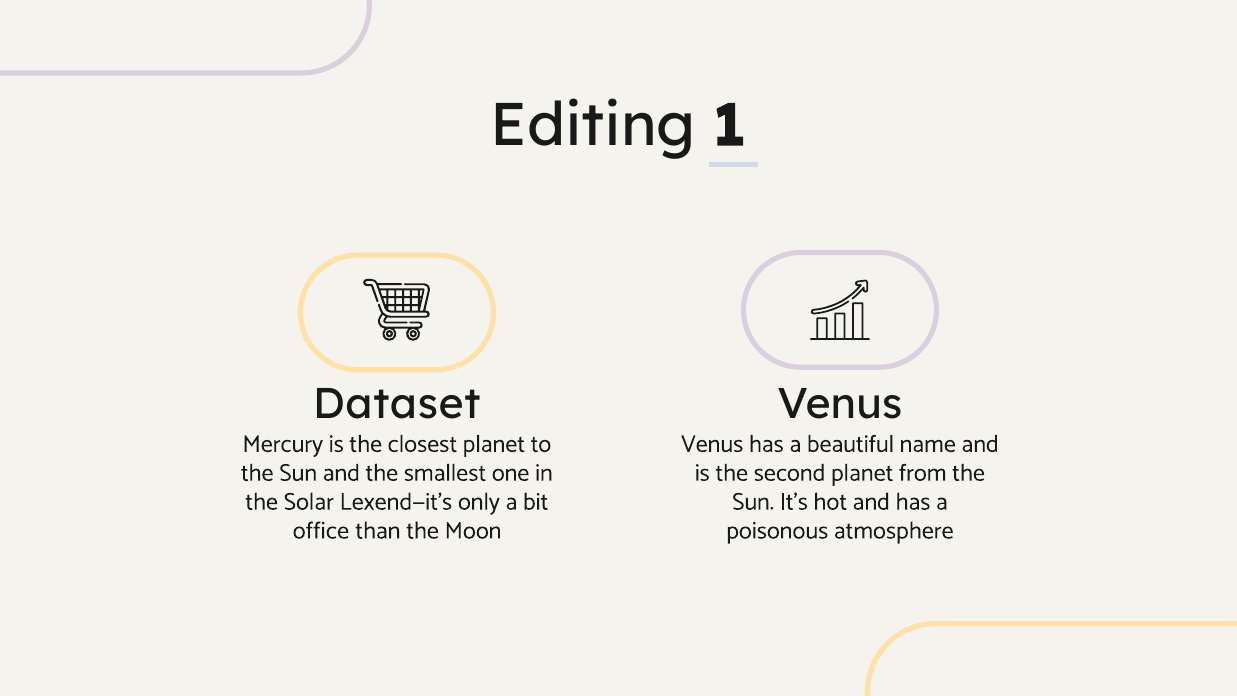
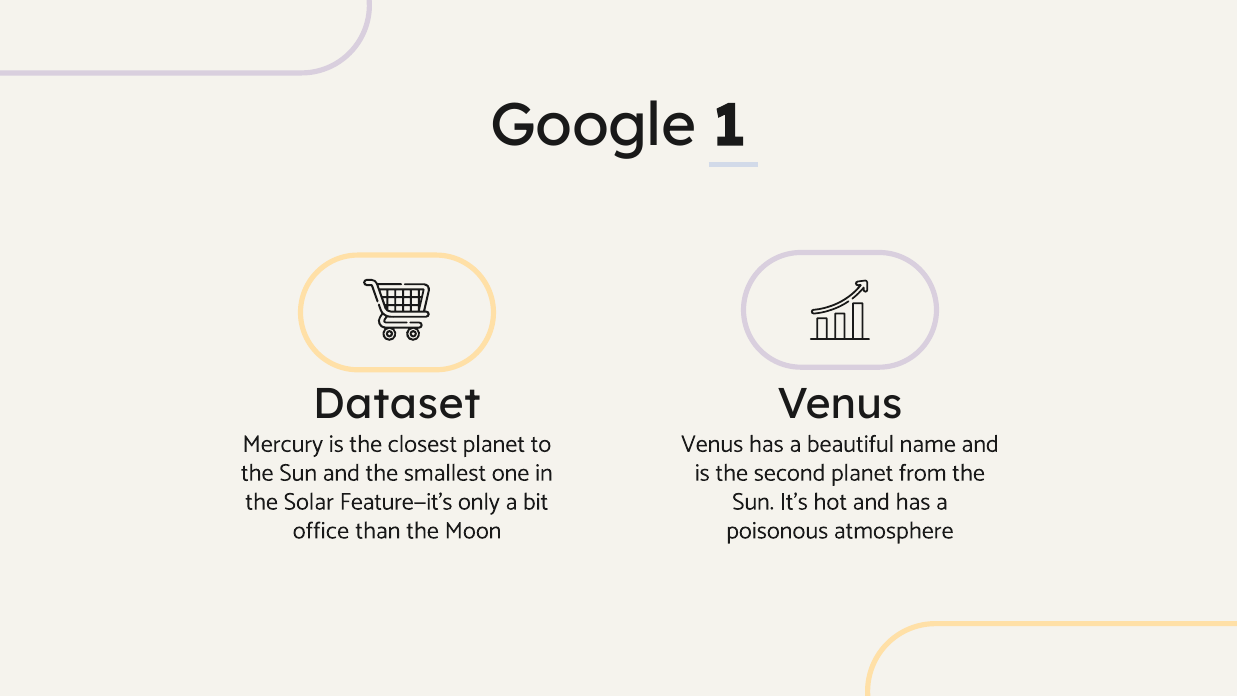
Editing: Editing -> Google (594, 126)
Lexend—it’s: Lexend—it’s -> Feature—it’s (396, 502)
